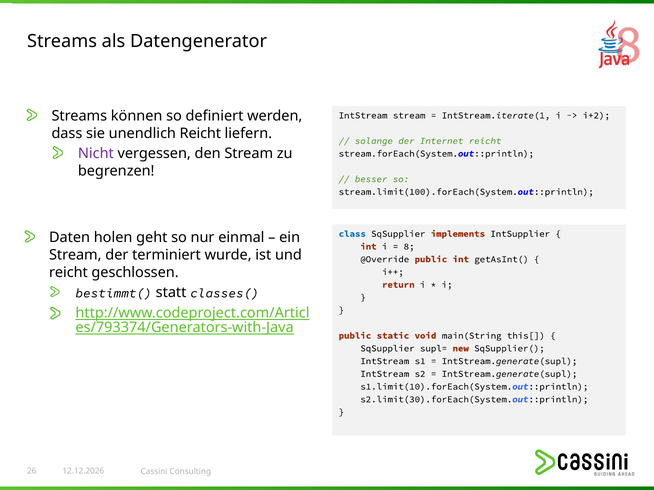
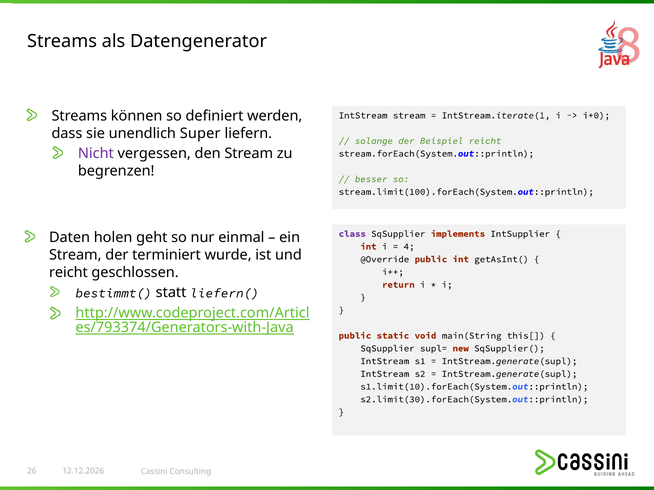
i+2: i+2 -> i+0 (596, 116)
unendlich Reicht: Reicht -> Super (200, 133)
Internet: Internet -> Beispiel (442, 141)
class colour: blue -> purple (352, 234)
8: 8 -> 4 (409, 247)
classes(: classes( -> liefern( (225, 293)
